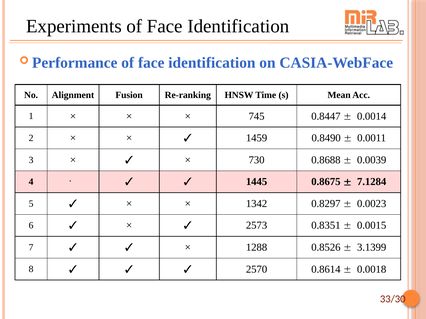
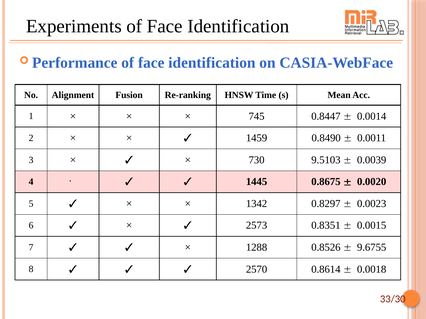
0.8688: 0.8688 -> 9.5103 (326, 160)
7.1284: 7.1284 -> 0.0020 (372, 182)
3.1399: 3.1399 -> 9.6755 (372, 248)
